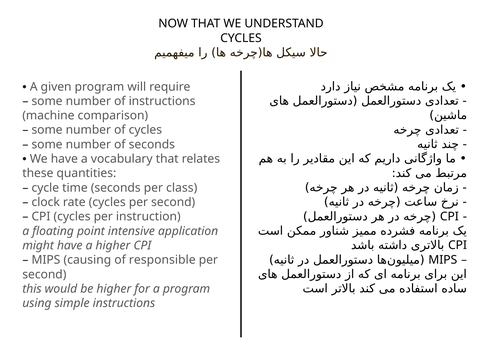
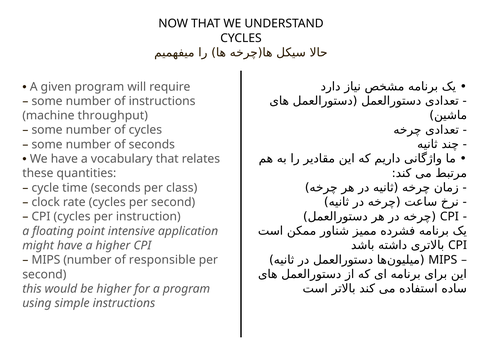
comparison: comparison -> throughput (113, 116)
MIPS causing: causing -> number (87, 260)
